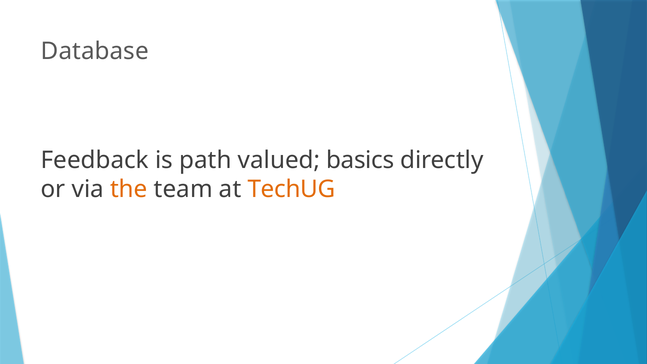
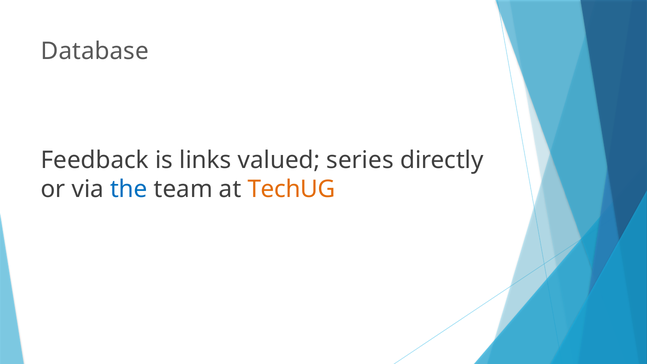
path: path -> links (205, 160)
basics: basics -> series (360, 160)
the colour: orange -> blue (129, 189)
